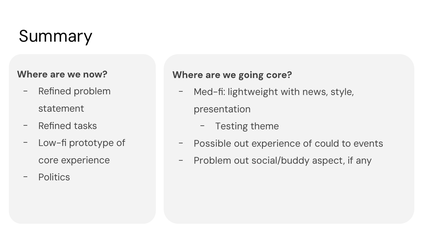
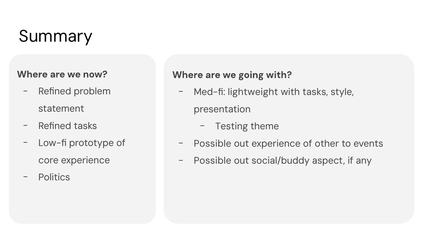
going core: core -> with (279, 75)
with news: news -> tasks (315, 92)
could: could -> other (327, 144)
Problem: Problem -> Possible (213, 161)
